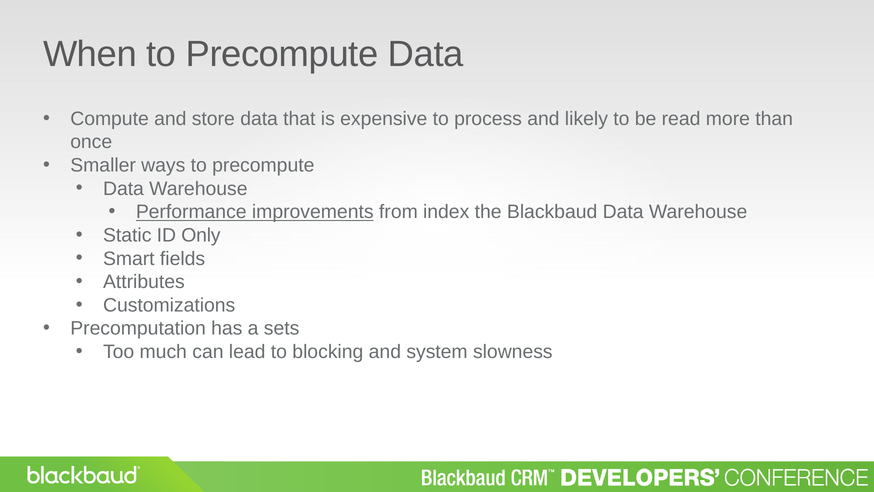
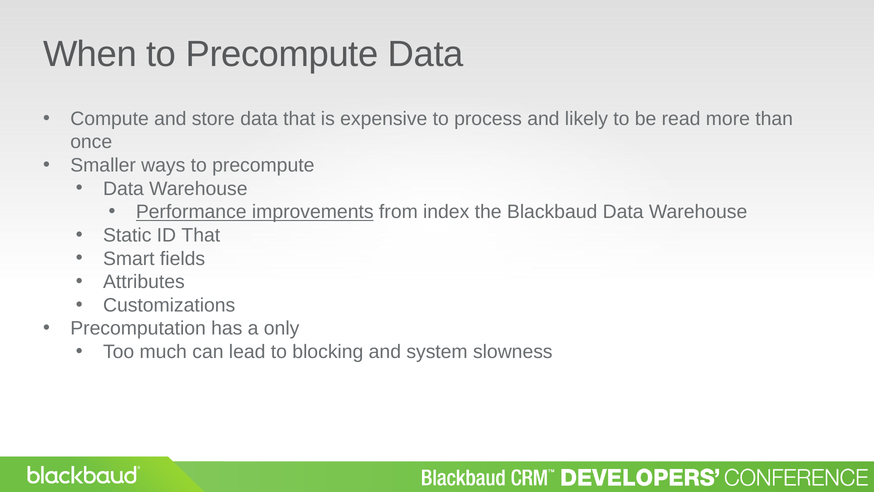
ID Only: Only -> That (201, 235)
sets: sets -> only (282, 328)
